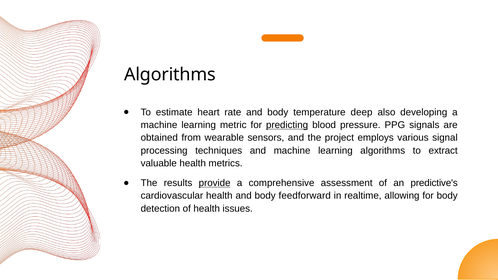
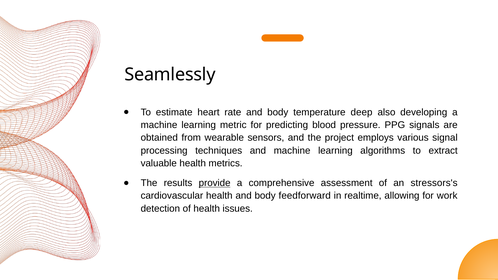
Algorithms: Algorithms -> Seamlessly (170, 75)
predicting underline: present -> none (287, 125)
predictive's: predictive's -> stressors's (434, 183)
for body: body -> work (447, 196)
